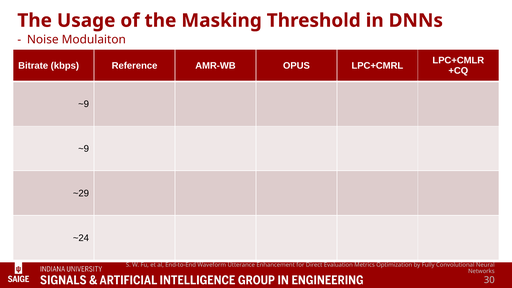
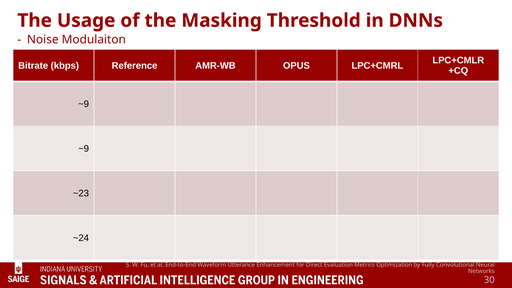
~29: ~29 -> ~23 (81, 193)
